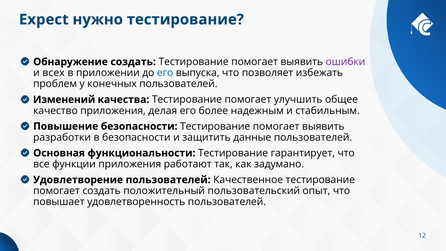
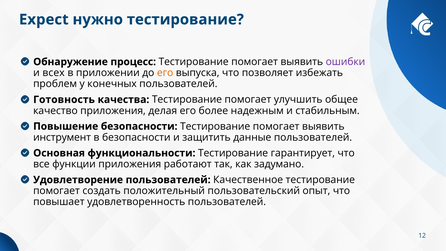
Обнаружение создать: создать -> процесс (133, 62)
его colour: blue -> orange (165, 73)
Изменений: Изменений -> Готовность (64, 100)
разработки: разработки -> инструмент (62, 137)
